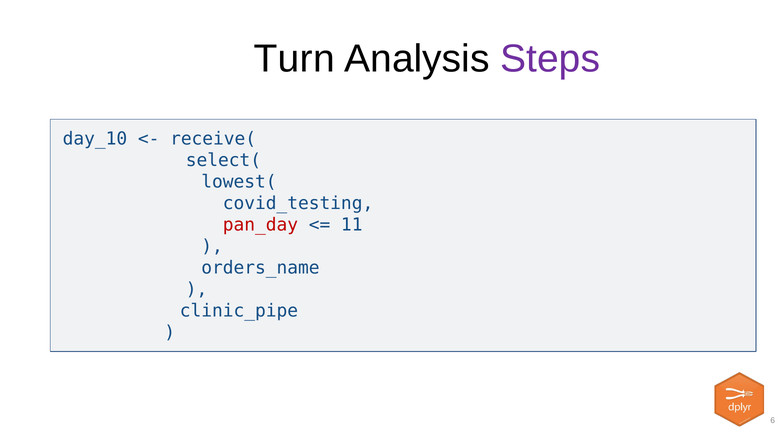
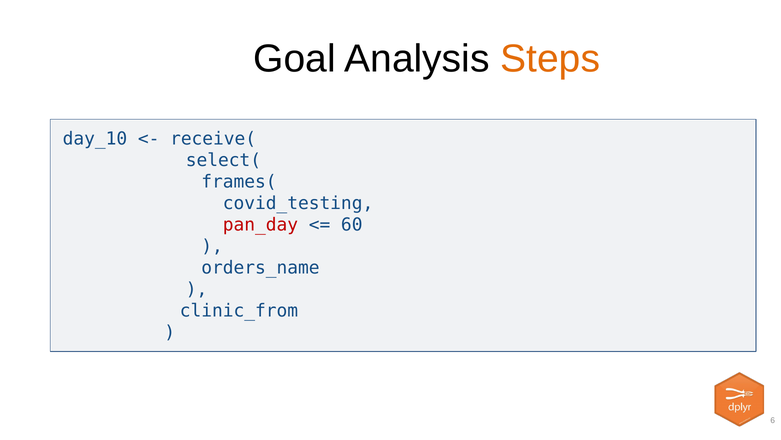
Turn: Turn -> Goal (295, 59)
Steps colour: purple -> orange (550, 59)
lowest(: lowest( -> frames( (239, 181)
11: 11 -> 60 (352, 224)
clinic_pipe: clinic_pipe -> clinic_from (239, 310)
